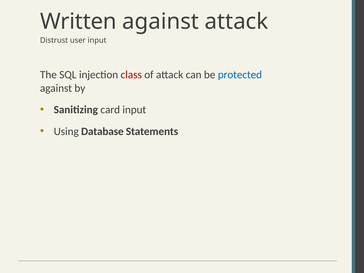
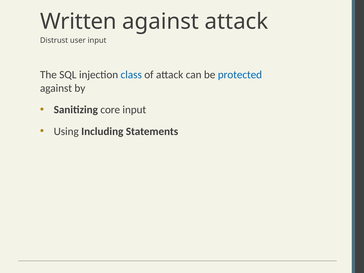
class colour: red -> blue (131, 75)
card: card -> core (110, 110)
Database: Database -> Including (102, 131)
